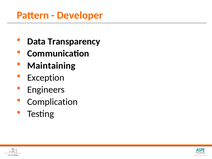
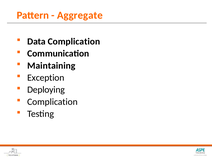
Developer: Developer -> Aggregate (80, 15)
Data Transparency: Transparency -> Complication (74, 41)
Engineers: Engineers -> Deploying (46, 90)
